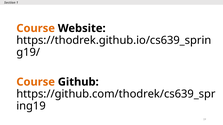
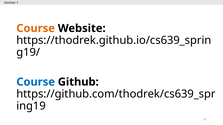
Course colour: orange -> blue (36, 82)
